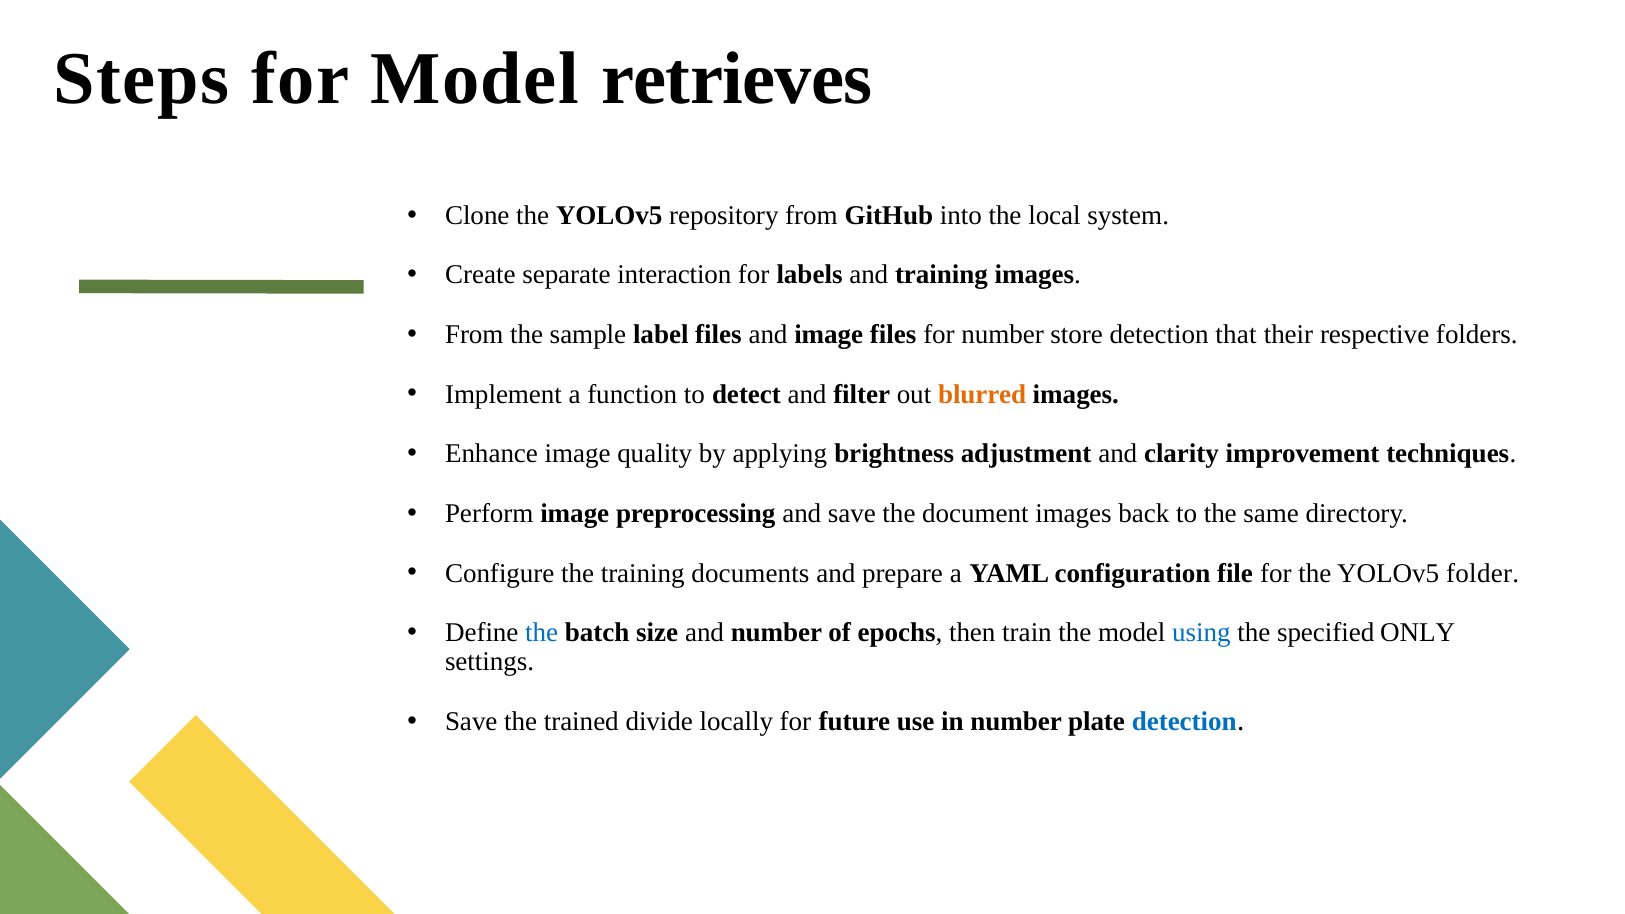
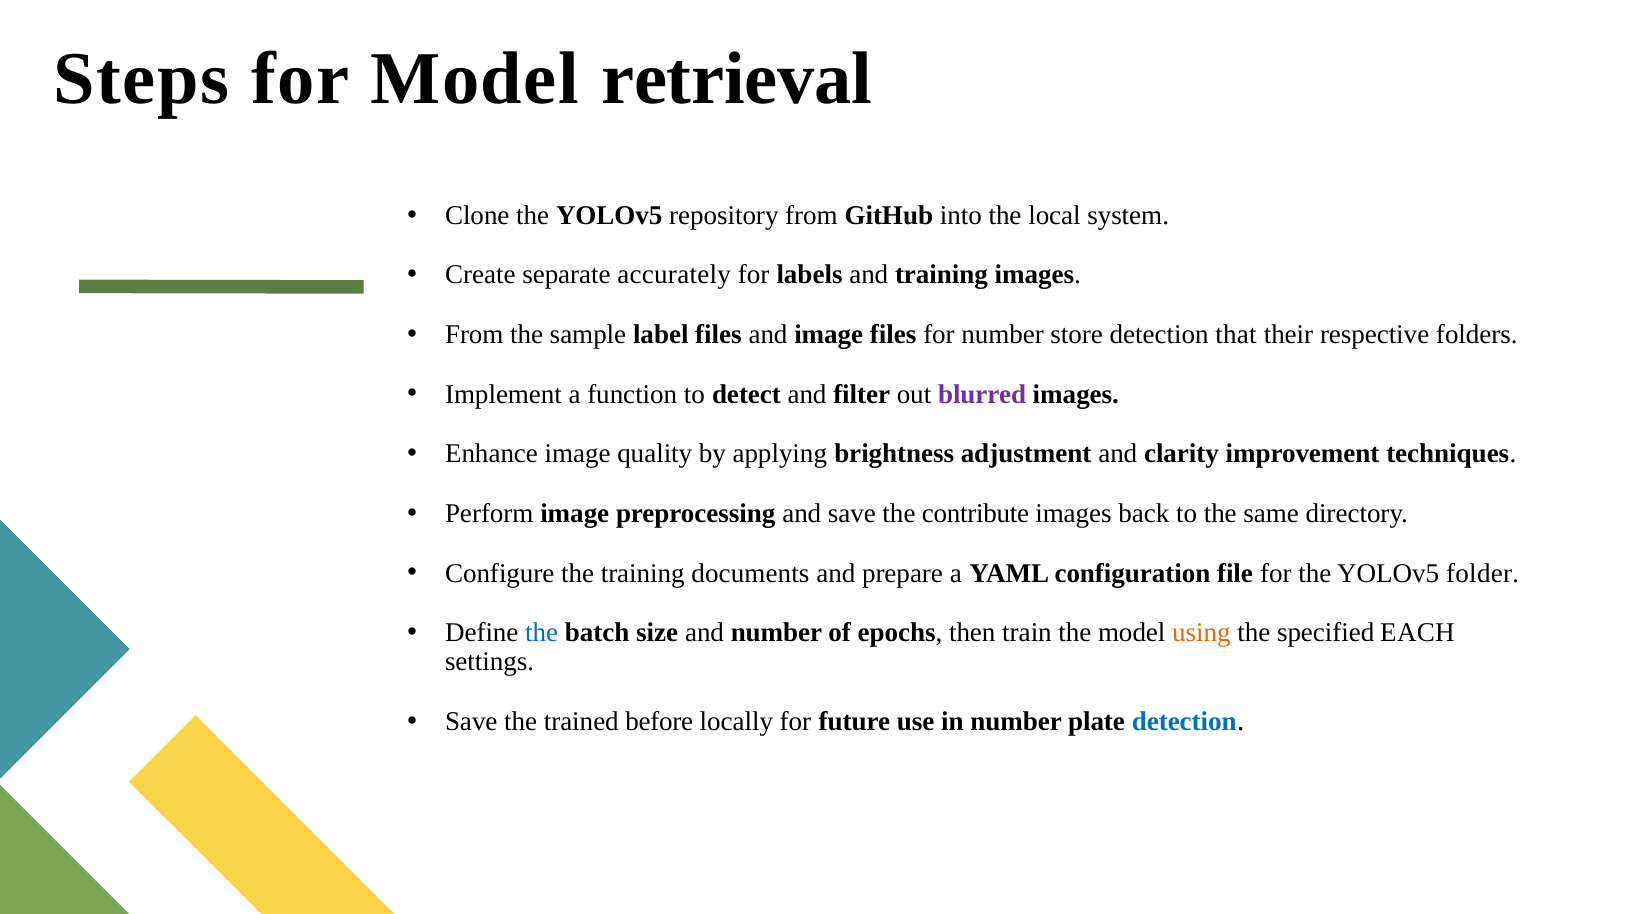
retrieves: retrieves -> retrieval (737, 79)
interaction: interaction -> accurately (674, 275)
blurred colour: orange -> purple (982, 394)
document: document -> contribute (976, 513)
using colour: blue -> orange (1201, 633)
ONLY: ONLY -> EACH (1417, 633)
divide: divide -> before (659, 722)
